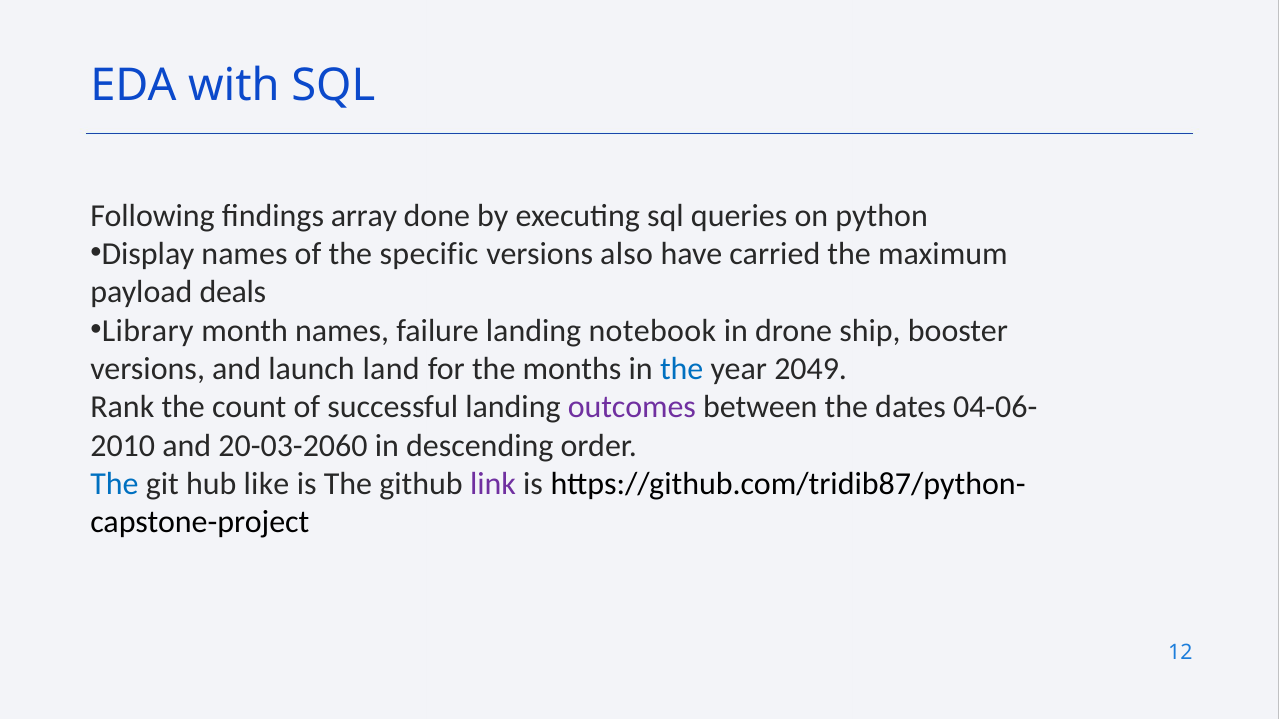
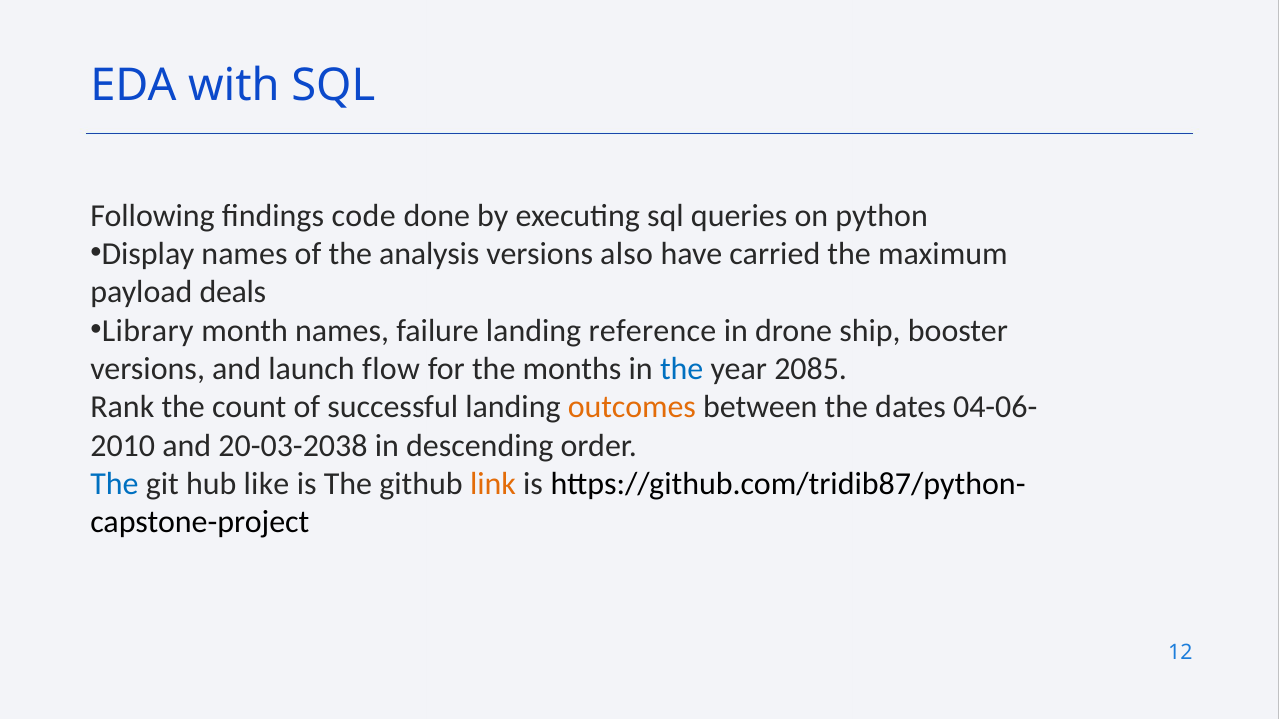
array: array -> code (364, 216)
specific: specific -> analysis (429, 254)
notebook: notebook -> reference (652, 331)
land: land -> flow (391, 369)
2049: 2049 -> 2085 (811, 369)
outcomes colour: purple -> orange (632, 408)
20-03-2060: 20-03-2060 -> 20-03-2038 (293, 446)
link colour: purple -> orange (493, 484)
